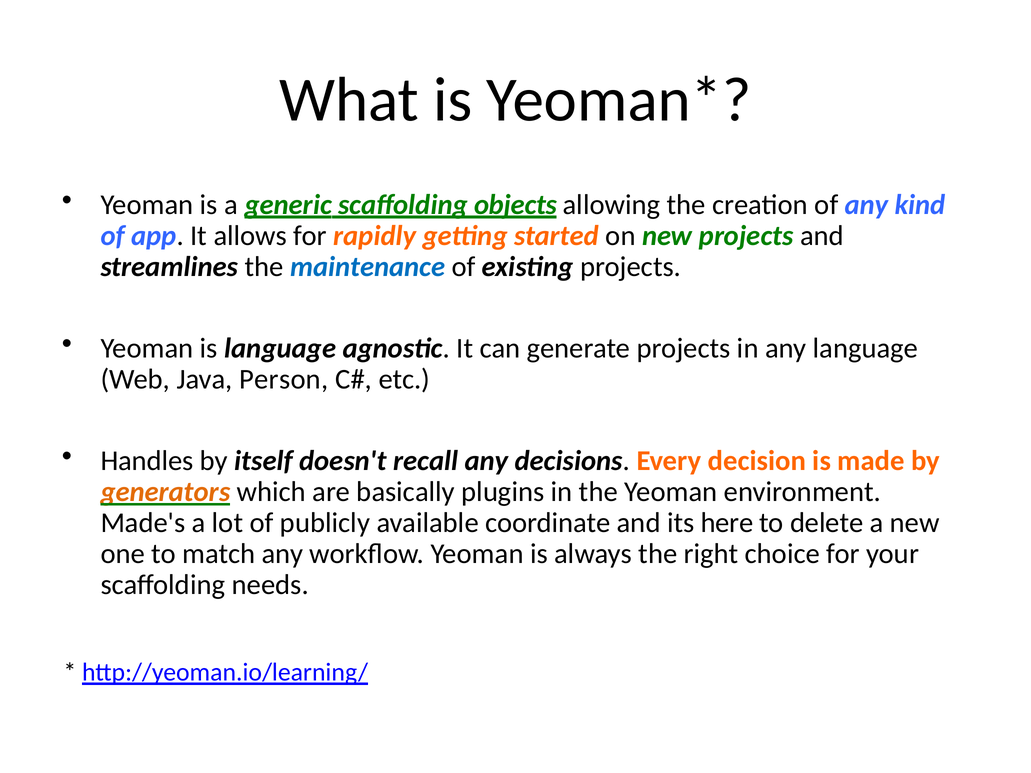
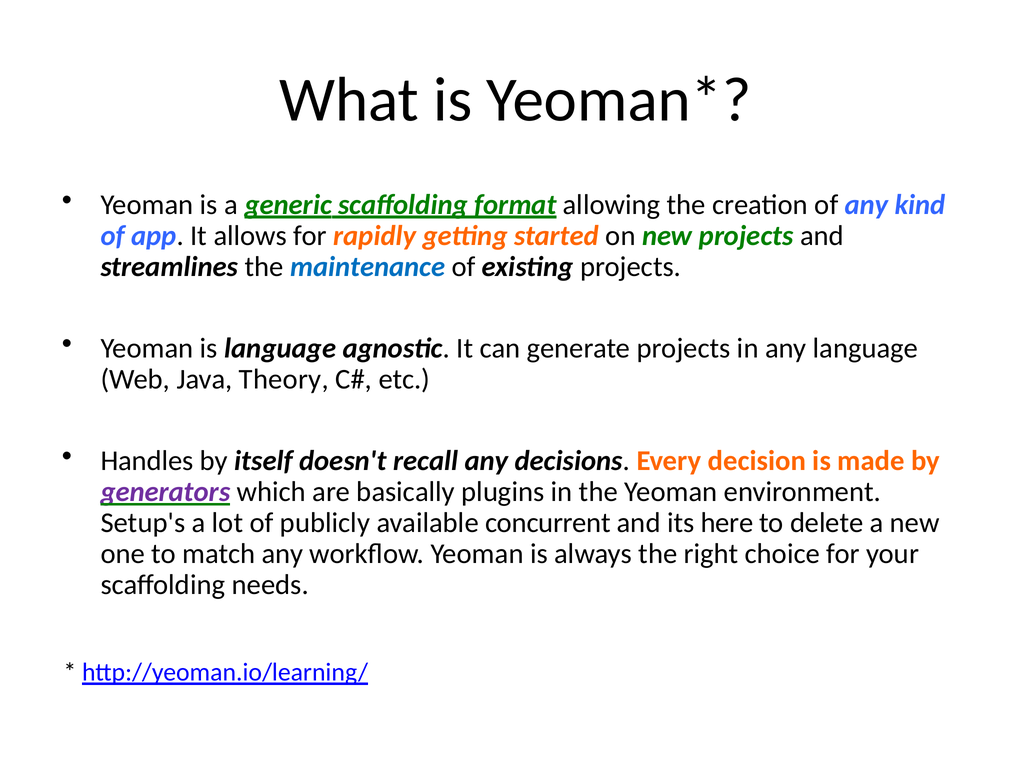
objects: objects -> format (515, 205)
Person: Person -> Theory (284, 379)
generators colour: orange -> purple (165, 492)
Made's: Made's -> Setup's (143, 523)
coordinate: coordinate -> concurrent (548, 523)
